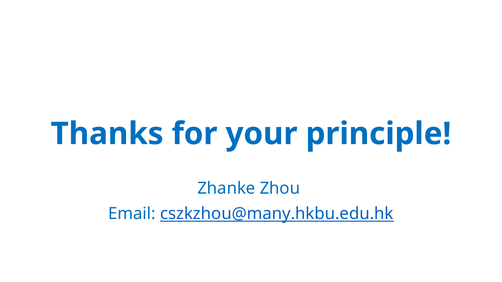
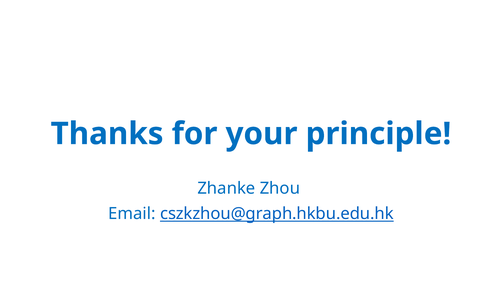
cszkzhou@many.hkbu.edu.hk: cszkzhou@many.hkbu.edu.hk -> cszkzhou@graph.hkbu.edu.hk (277, 214)
